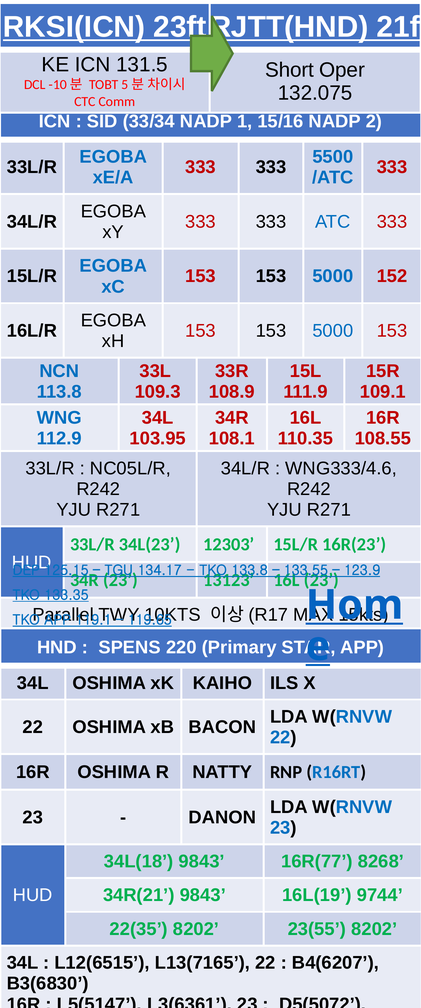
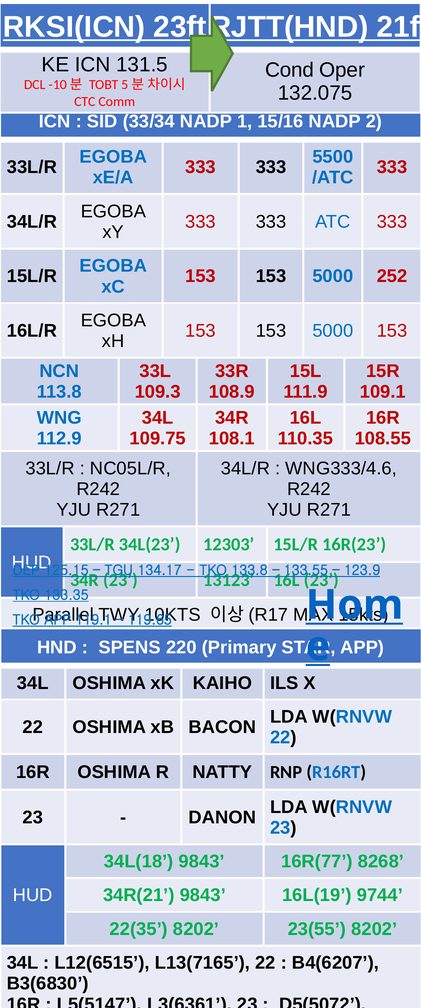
Short: Short -> Cond (290, 70)
152: 152 -> 252 (392, 276)
103.95: 103.95 -> 109.75 (158, 438)
